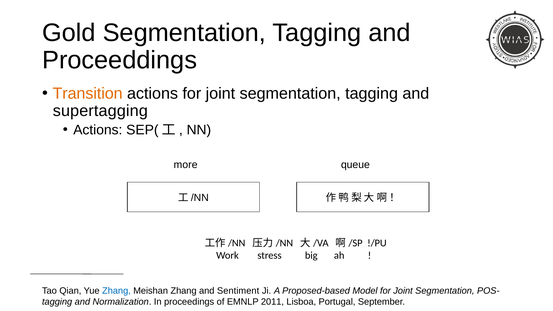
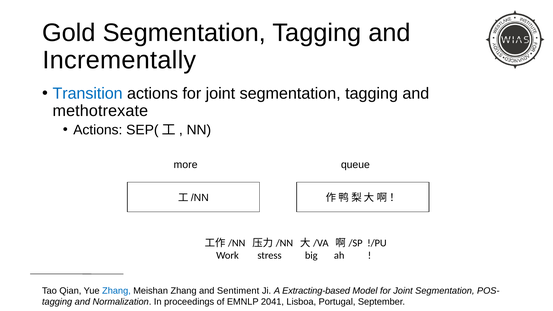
Proceeddings: Proceeddings -> Incrementally (119, 60)
Transition colour: orange -> blue (88, 93)
supertagging: supertagging -> methotrexate (100, 111)
Proposed-based: Proposed-based -> Extracting-based (316, 291)
2011: 2011 -> 2041 (272, 302)
